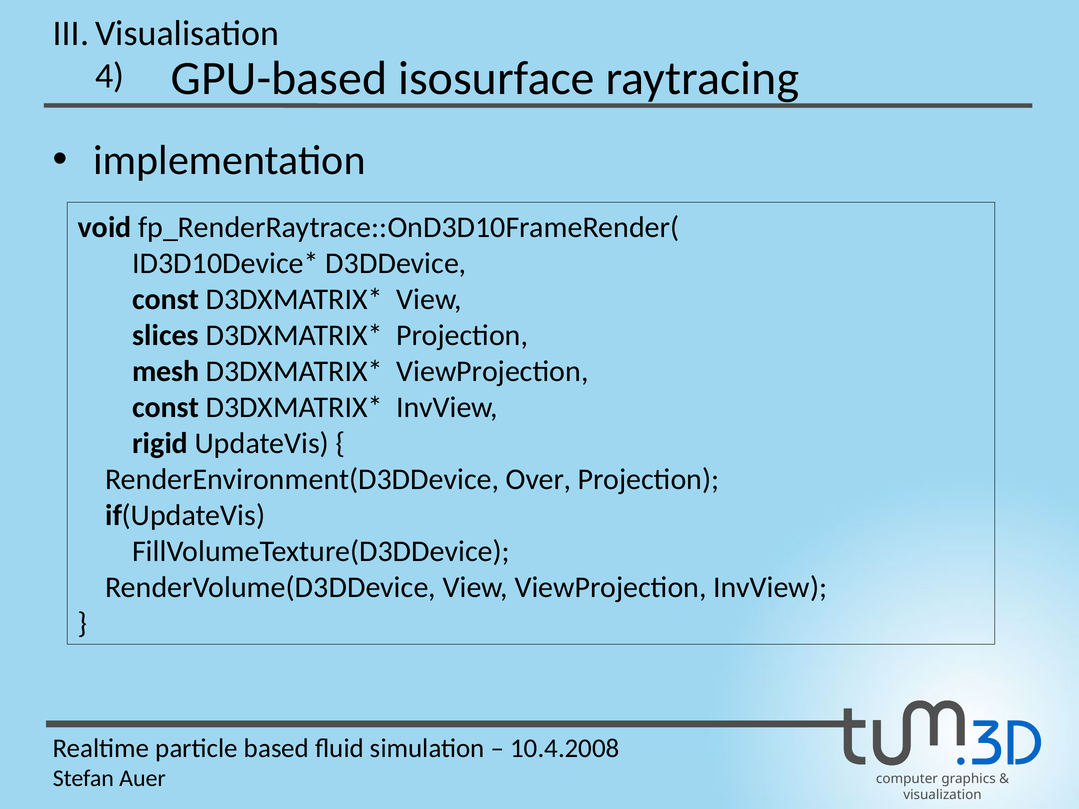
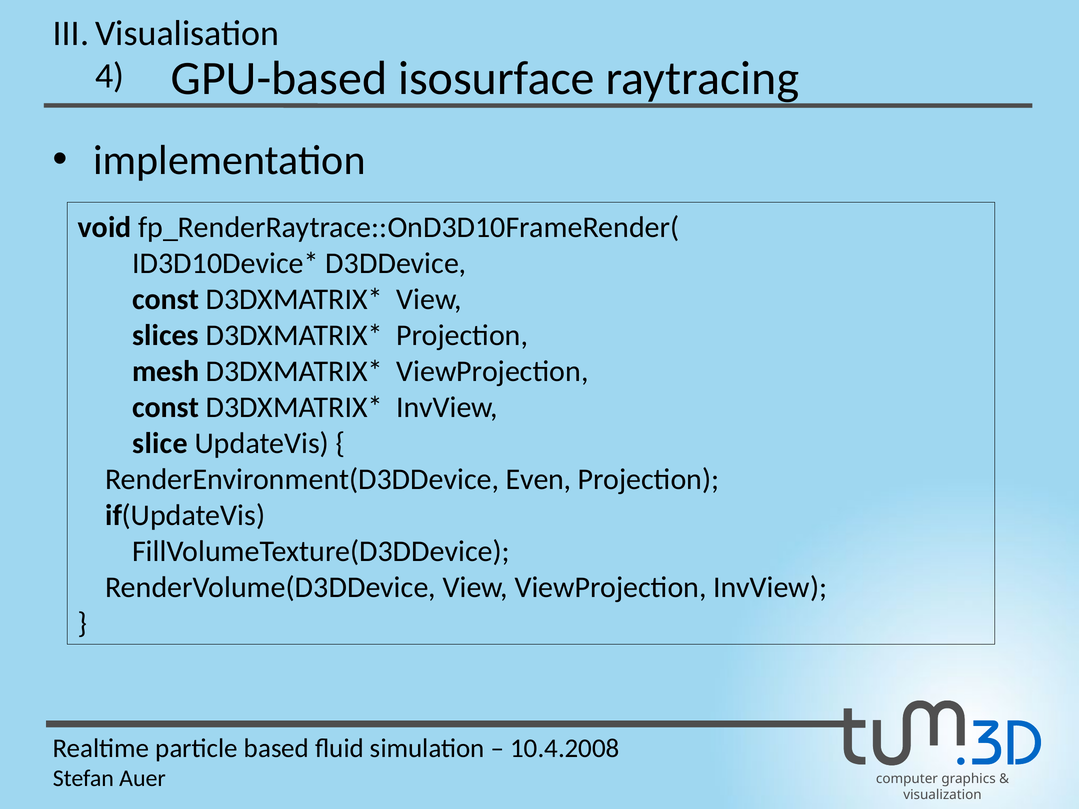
rigid: rigid -> slice (160, 444)
Over: Over -> Even (539, 480)
